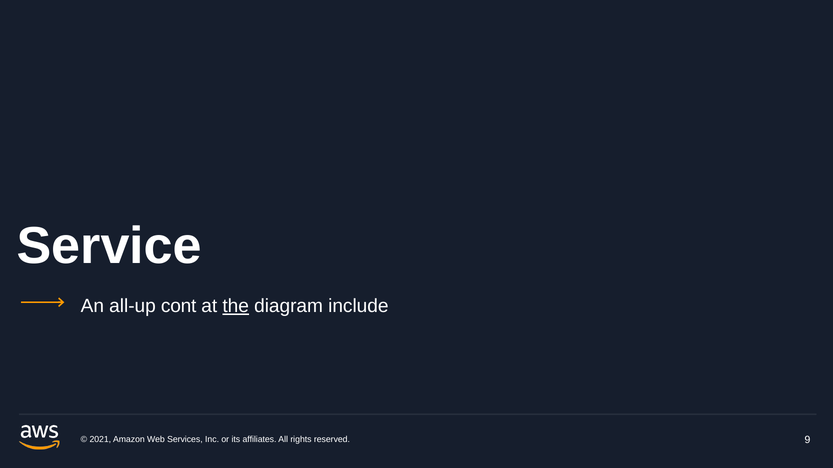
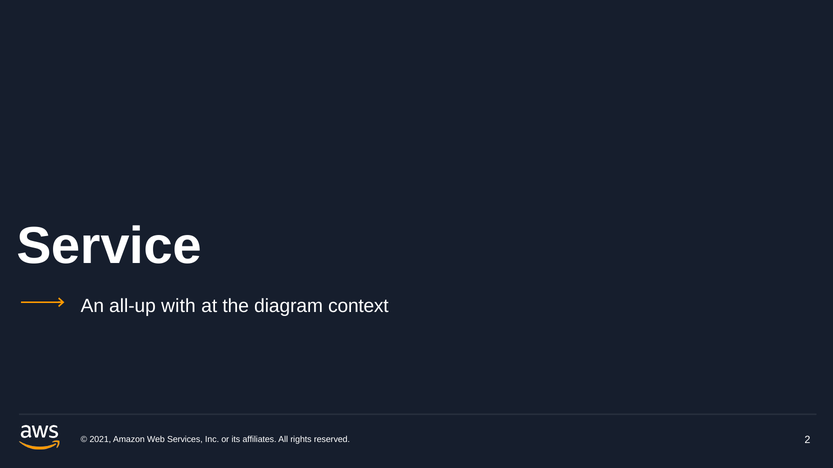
cont: cont -> with (178, 306)
the underline: present -> none (236, 306)
include: include -> context (358, 306)
9: 9 -> 2 (807, 440)
